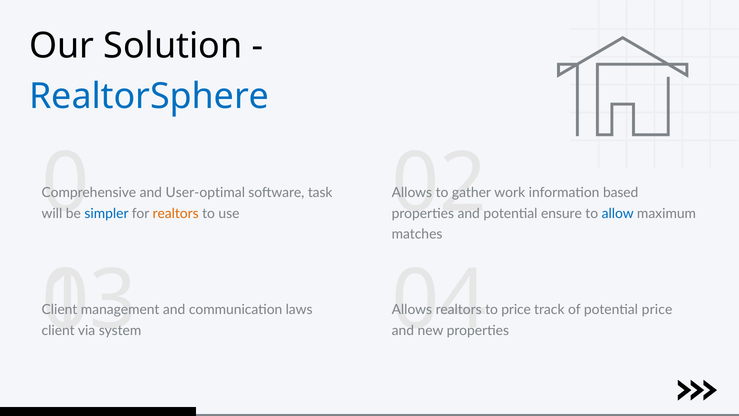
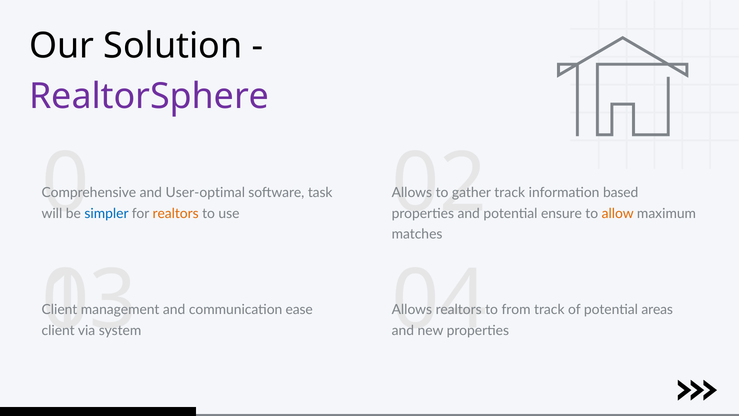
RealtorSphere colour: blue -> purple (149, 96)
work: work -> track (510, 193)
allow colour: blue -> orange (618, 213)
laws: laws -> ease (299, 309)
to price: price -> from (516, 309)
potential price: price -> areas (657, 309)
